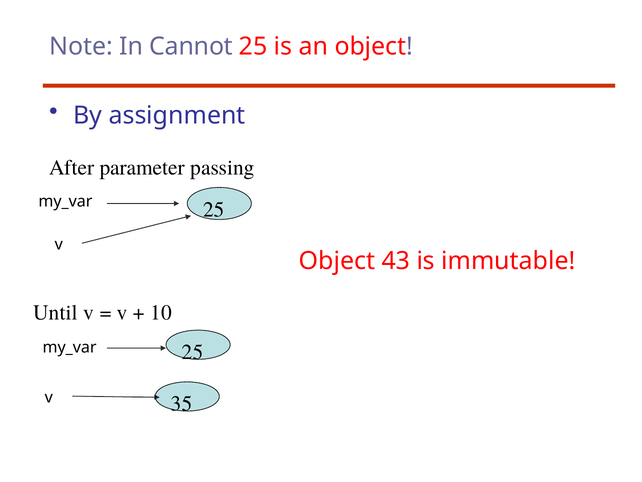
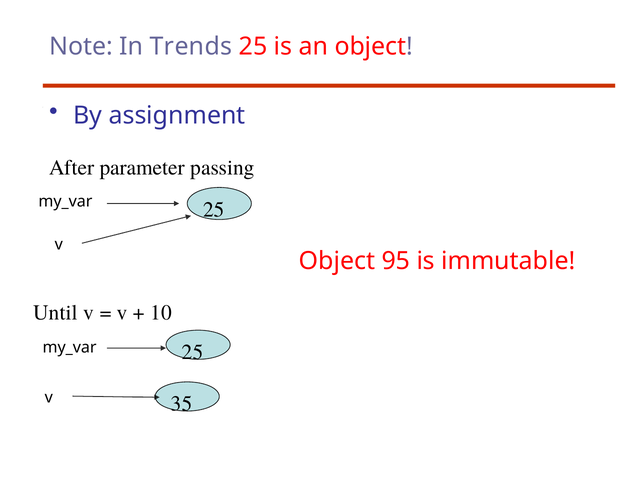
Cannot: Cannot -> Trends (191, 47)
43: 43 -> 95 (396, 261)
